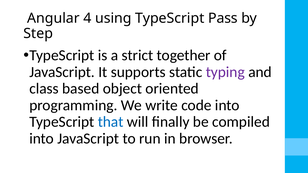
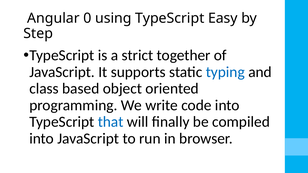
4: 4 -> 0 (87, 18)
Pass: Pass -> Easy (223, 18)
typing colour: purple -> blue (225, 72)
